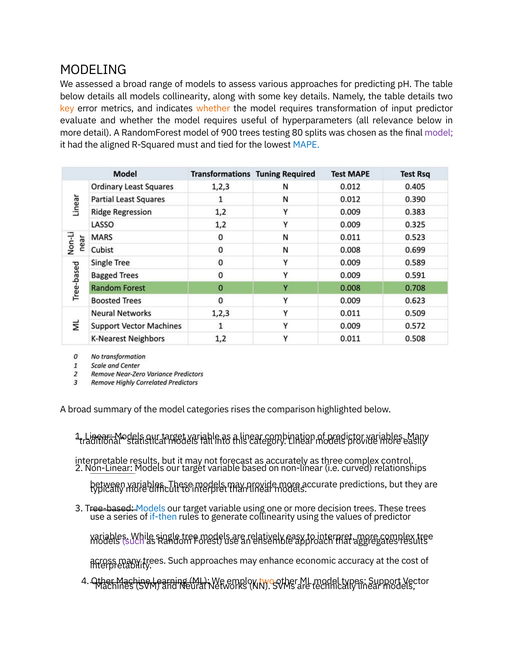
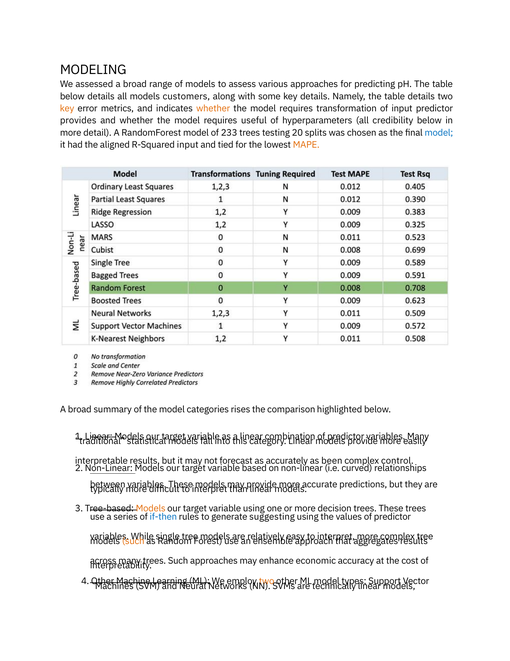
models collinearity: collinearity -> customers (186, 96)
evaluate: evaluate -> provides (78, 120)
relevance: relevance -> credibility (393, 120)
900: 900 -> 233 (229, 133)
80: 80 -> 20 (297, 133)
model colour: purple -> blue (439, 133)
R-Squared must: must -> input (188, 145)
MAPE colour: blue -> orange (306, 145)
three: three -> been (332, 460)
Models colour: blue -> orange (151, 508)
generate collinearity: collinearity -> suggesting (272, 516)
such colour: purple -> orange (133, 540)
